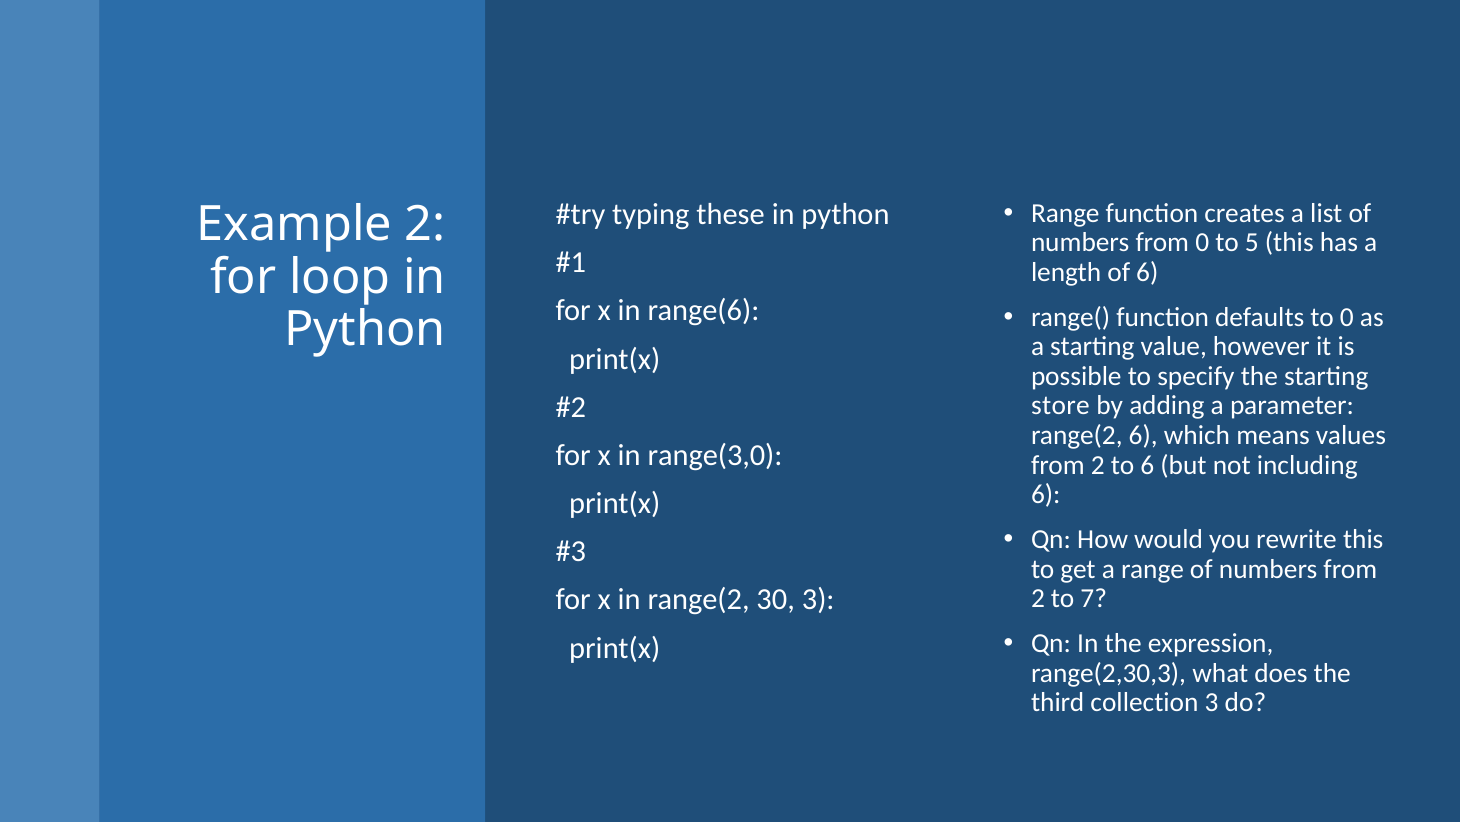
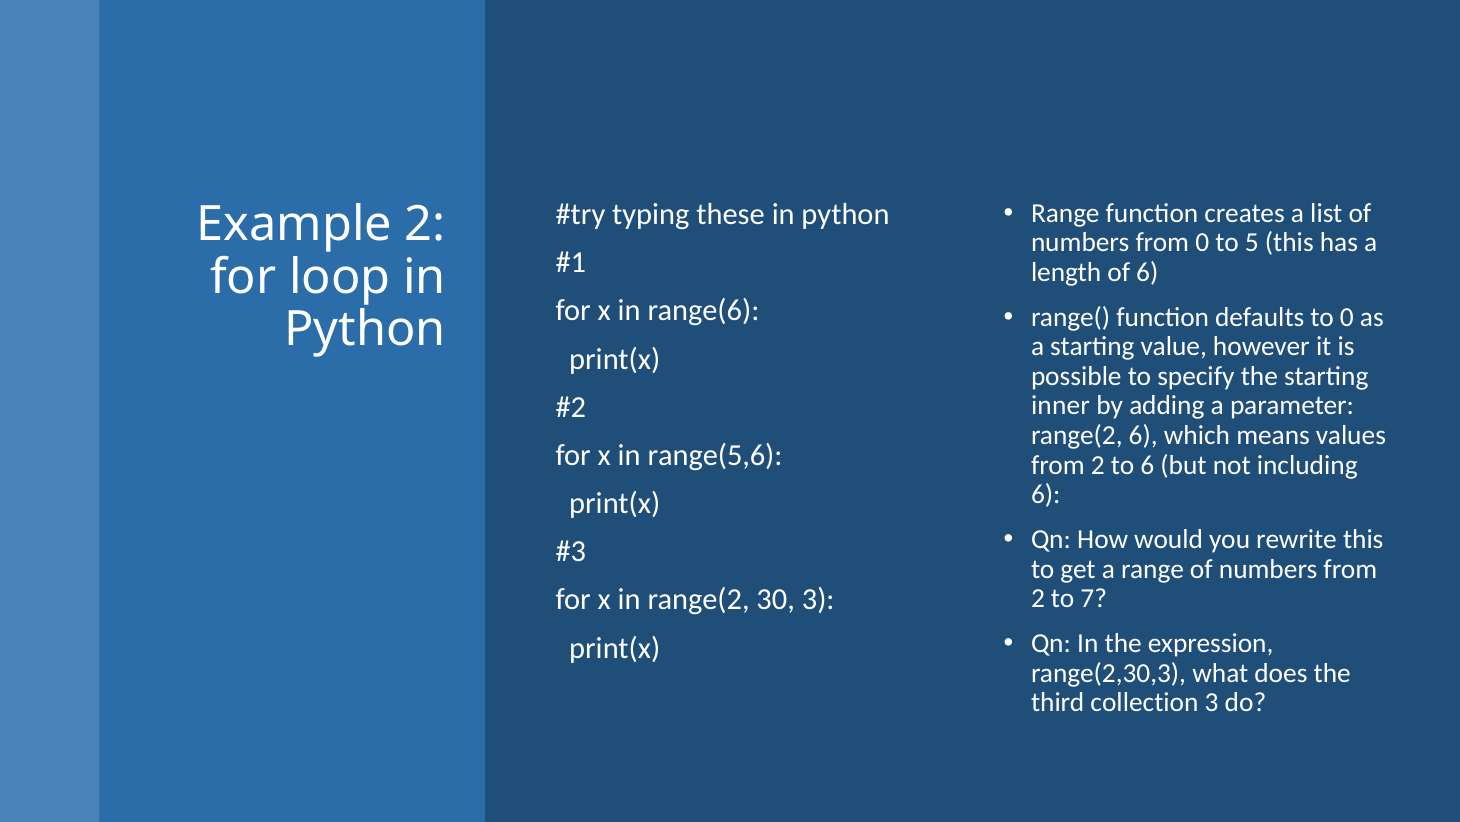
store: store -> inner (1060, 405)
range(3,0: range(3,0 -> range(5,6 (715, 455)
